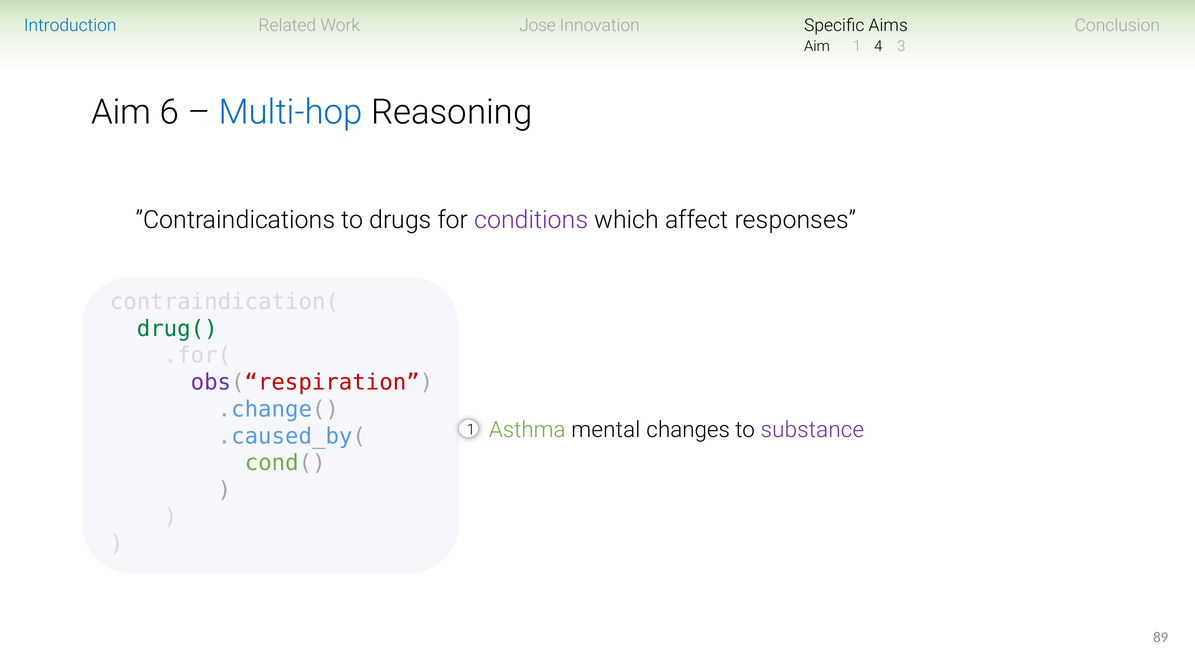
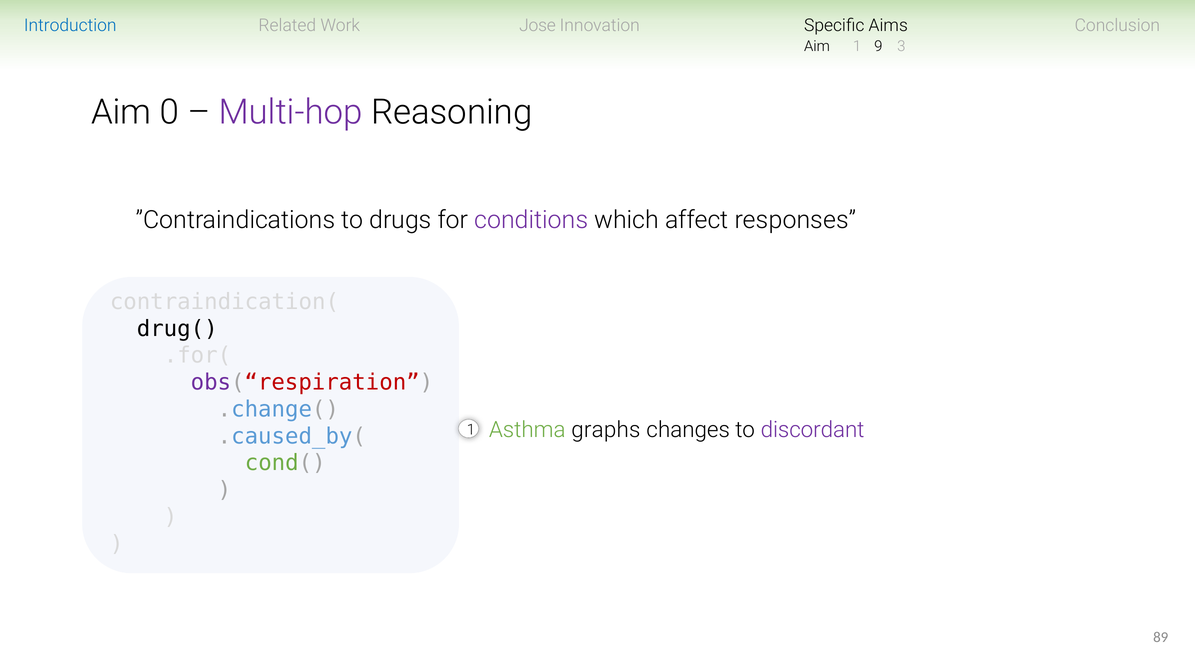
4: 4 -> 9 (878, 46)
6: 6 -> 0 (170, 112)
Multi-hop colour: blue -> purple (291, 112)
drug( colour: green -> black (177, 329)
mental: mental -> graphs (606, 430)
substance: substance -> discordant (813, 430)
